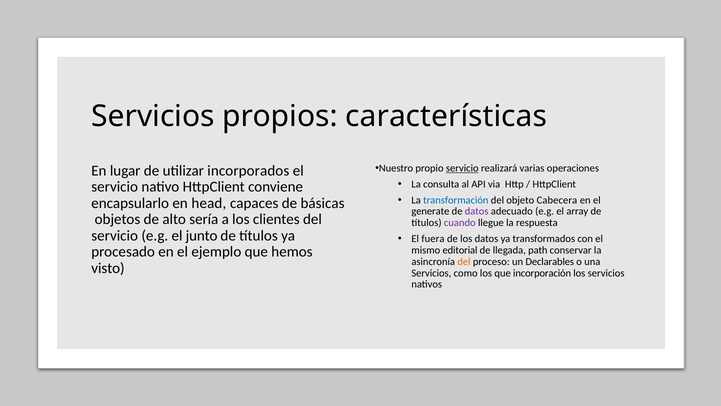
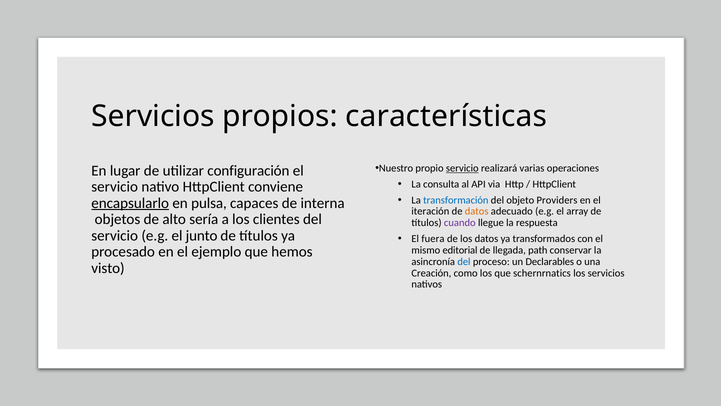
incorporados: incorporados -> configuración (248, 171)
Cabecera: Cabecera -> Providers (557, 200)
encapsularlo underline: none -> present (130, 203)
head: head -> pulsa (209, 203)
básicas: básicas -> interna (323, 203)
generate: generate -> iteración (430, 211)
datos colour: purple -> orange (477, 211)
del colour: orange -> blue (464, 261)
Servicios: Servicios -> Creación (431, 273)
incorporación: incorporación -> schernrnatics (542, 273)
